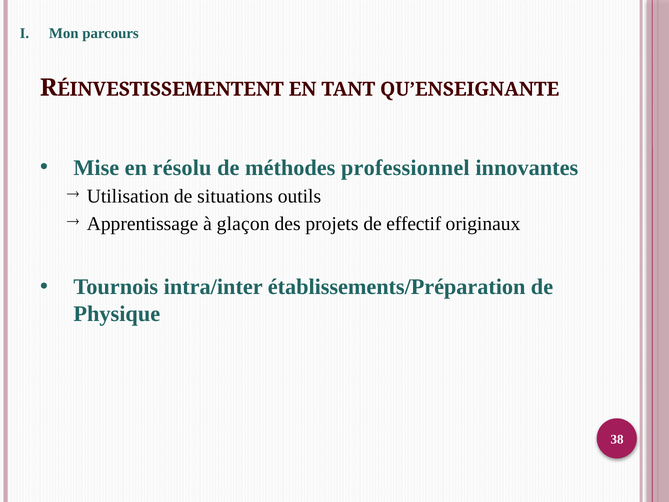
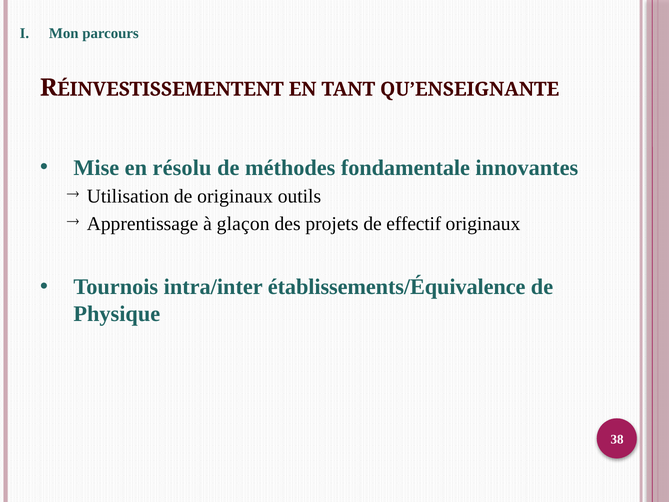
professionnel: professionnel -> fondamentale (405, 168)
de situations: situations -> originaux (235, 196)
établissements/Préparation: établissements/Préparation -> établissements/Équivalence (397, 287)
